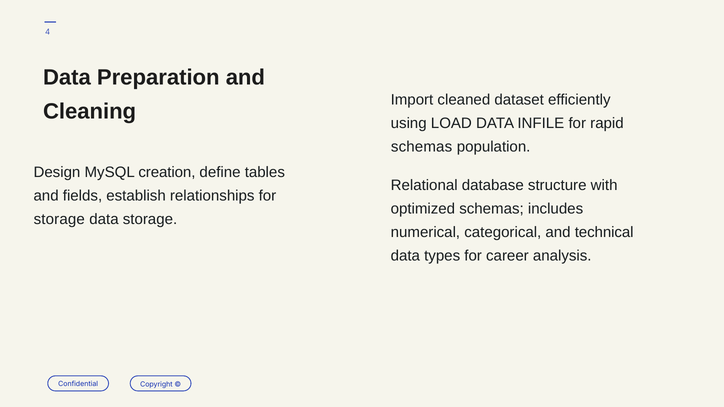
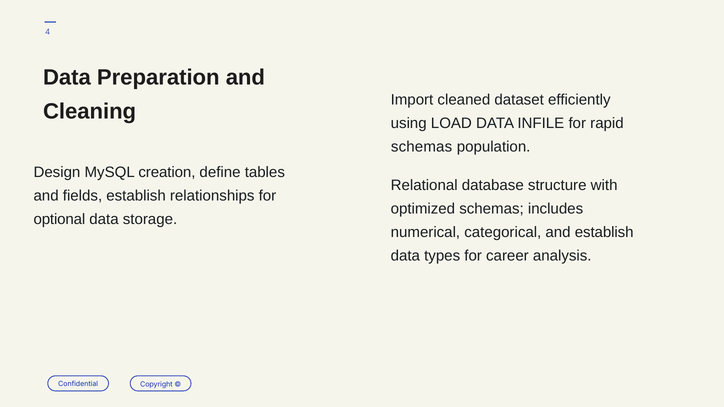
storage: storage -> optional (59, 219)
and technical: technical -> establish (604, 232)
